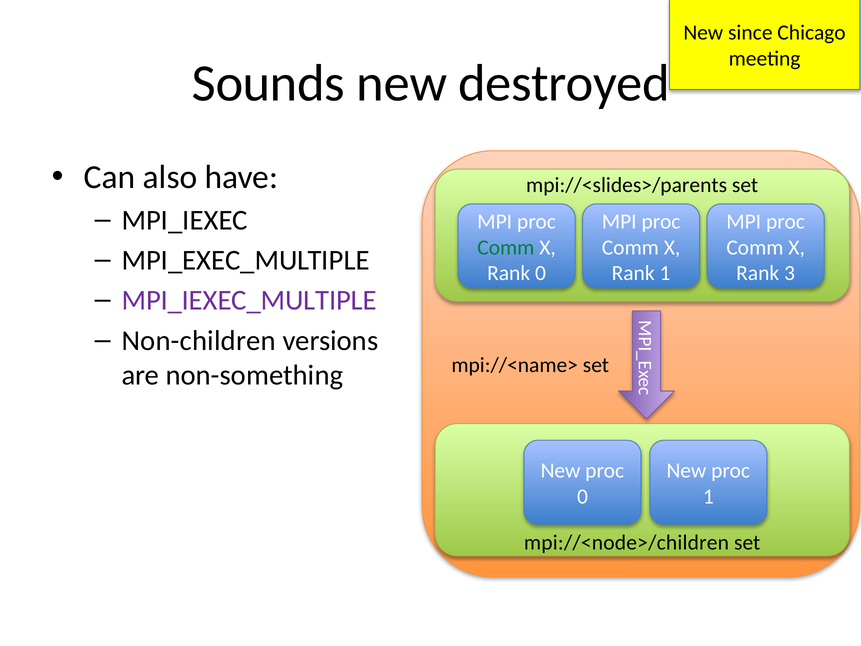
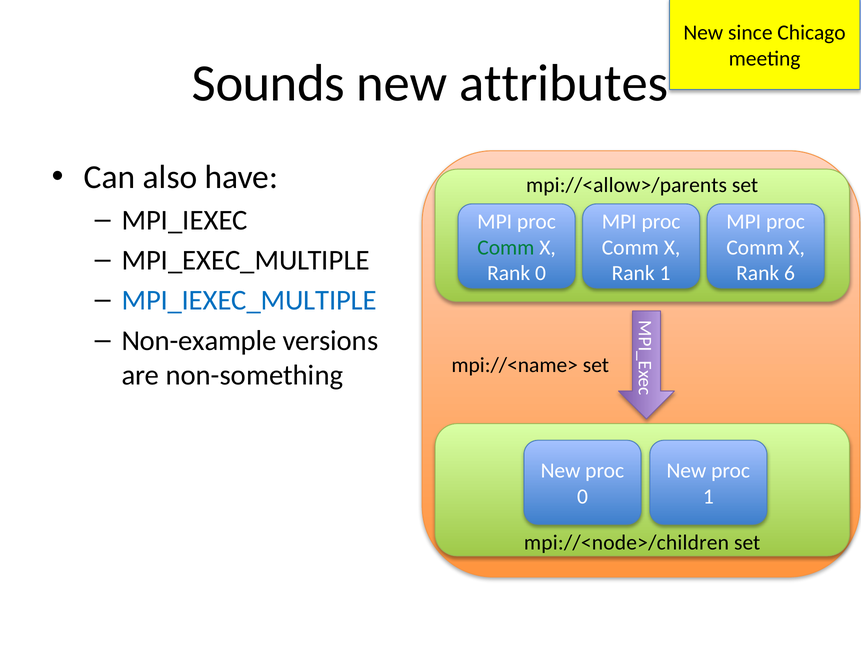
destroyed: destroyed -> attributes (564, 83)
mpi://<slides>/parents: mpi://<slides>/parents -> mpi://<allow>/parents (627, 185)
3: 3 -> 6 (790, 273)
MPI_IEXEC_MULTIPLE colour: purple -> blue (249, 300)
Non-children: Non-children -> Non-example (199, 341)
